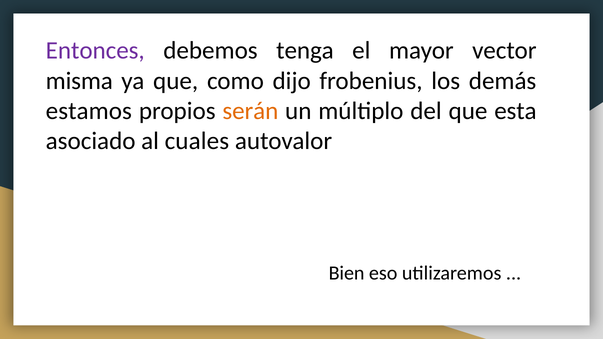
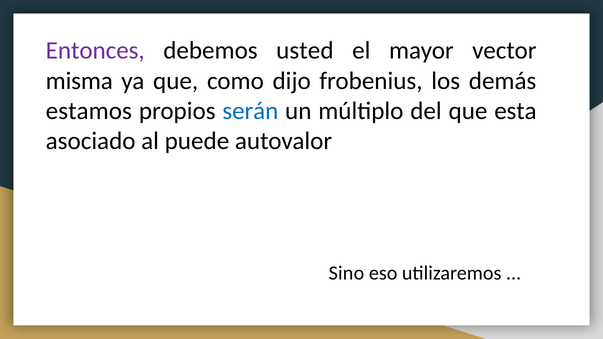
tenga: tenga -> usted (305, 51)
serán colour: orange -> blue (250, 111)
cuales: cuales -> puede (197, 141)
Bien: Bien -> Sino (346, 273)
